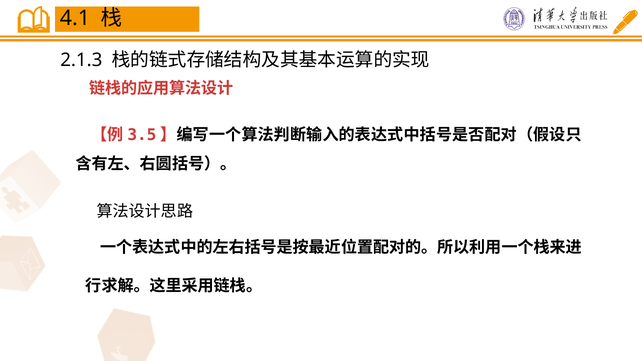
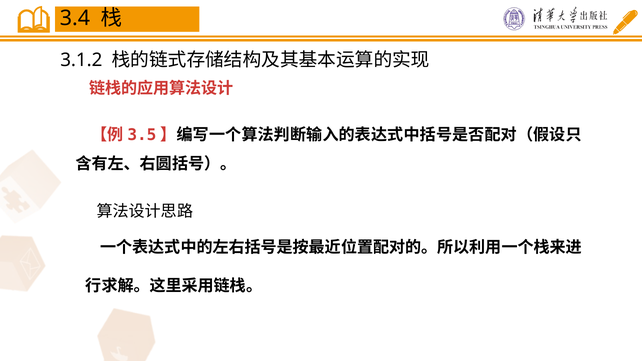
4.1: 4.1 -> 3.4 (75, 18)
2.1.3: 2.1.3 -> 3.1.2 (81, 60)
